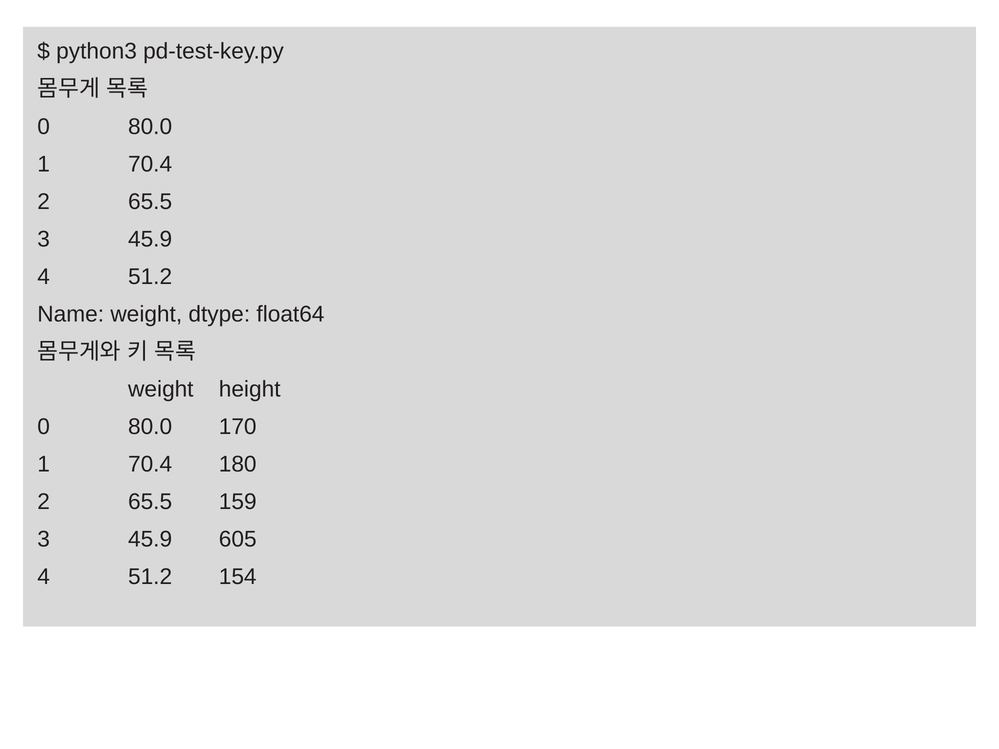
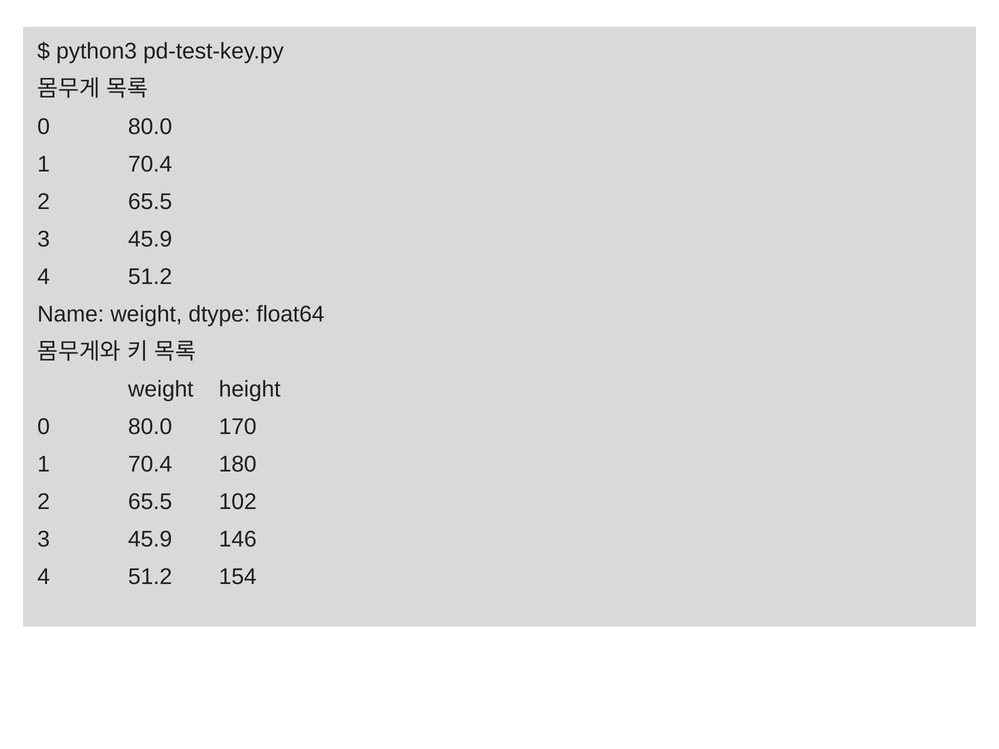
159: 159 -> 102 (238, 502)
605: 605 -> 146 (238, 540)
